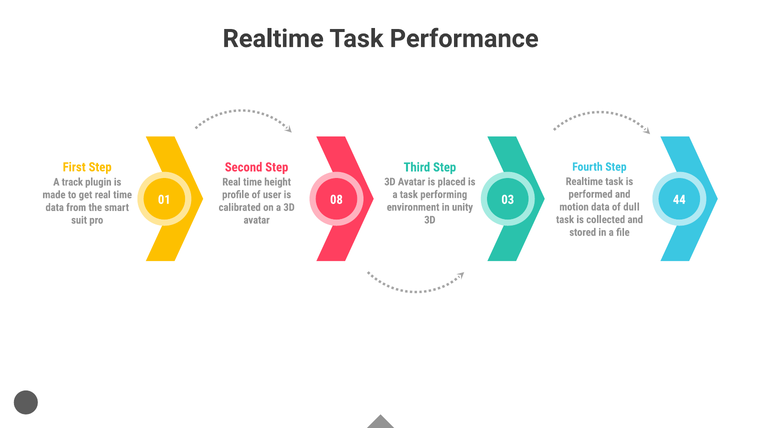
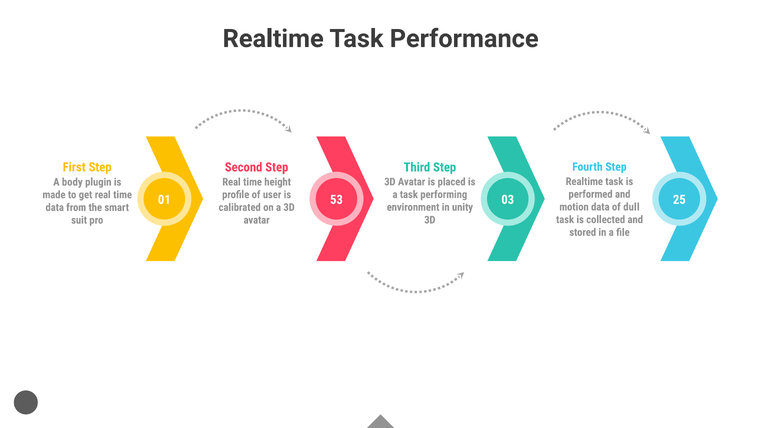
track: track -> body (72, 182)
08: 08 -> 53 (336, 200)
44: 44 -> 25 (679, 200)
